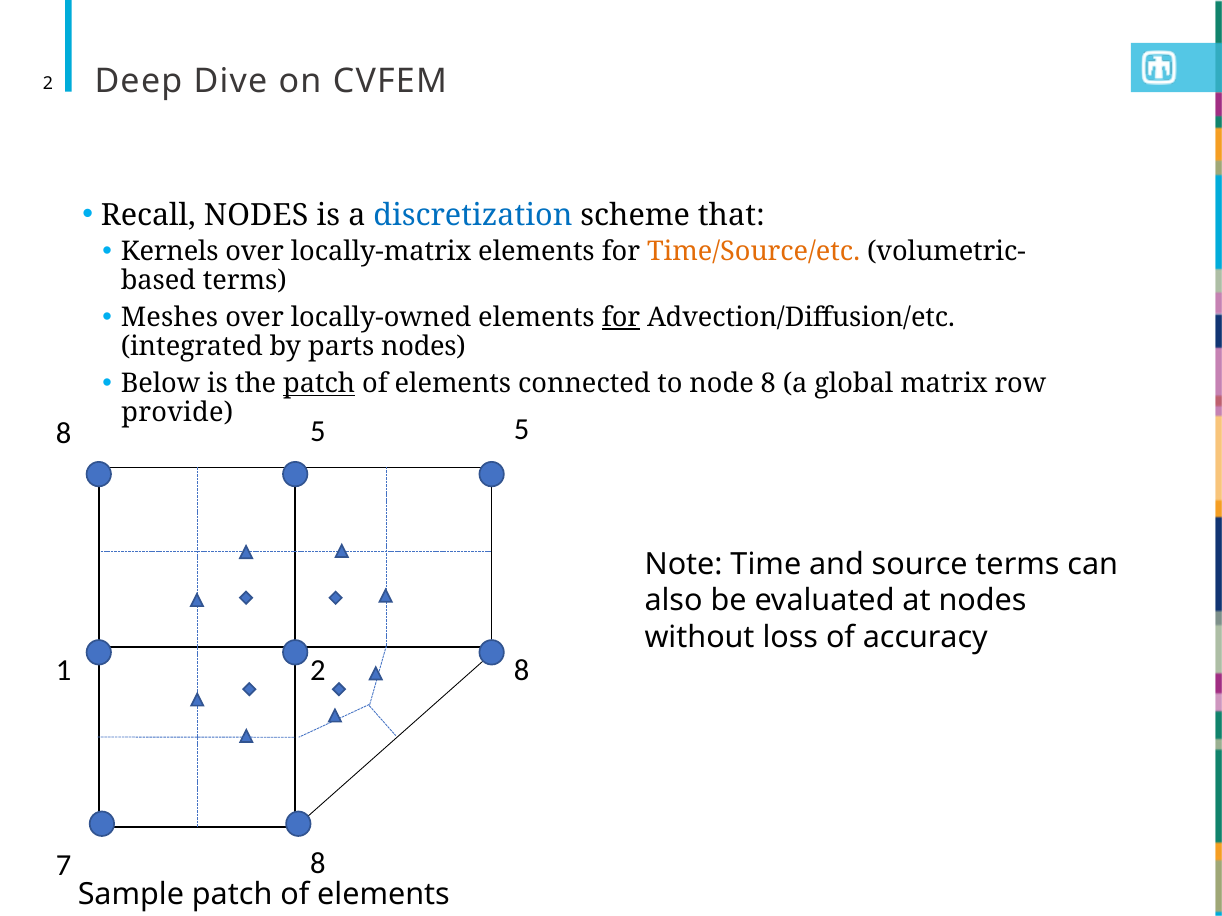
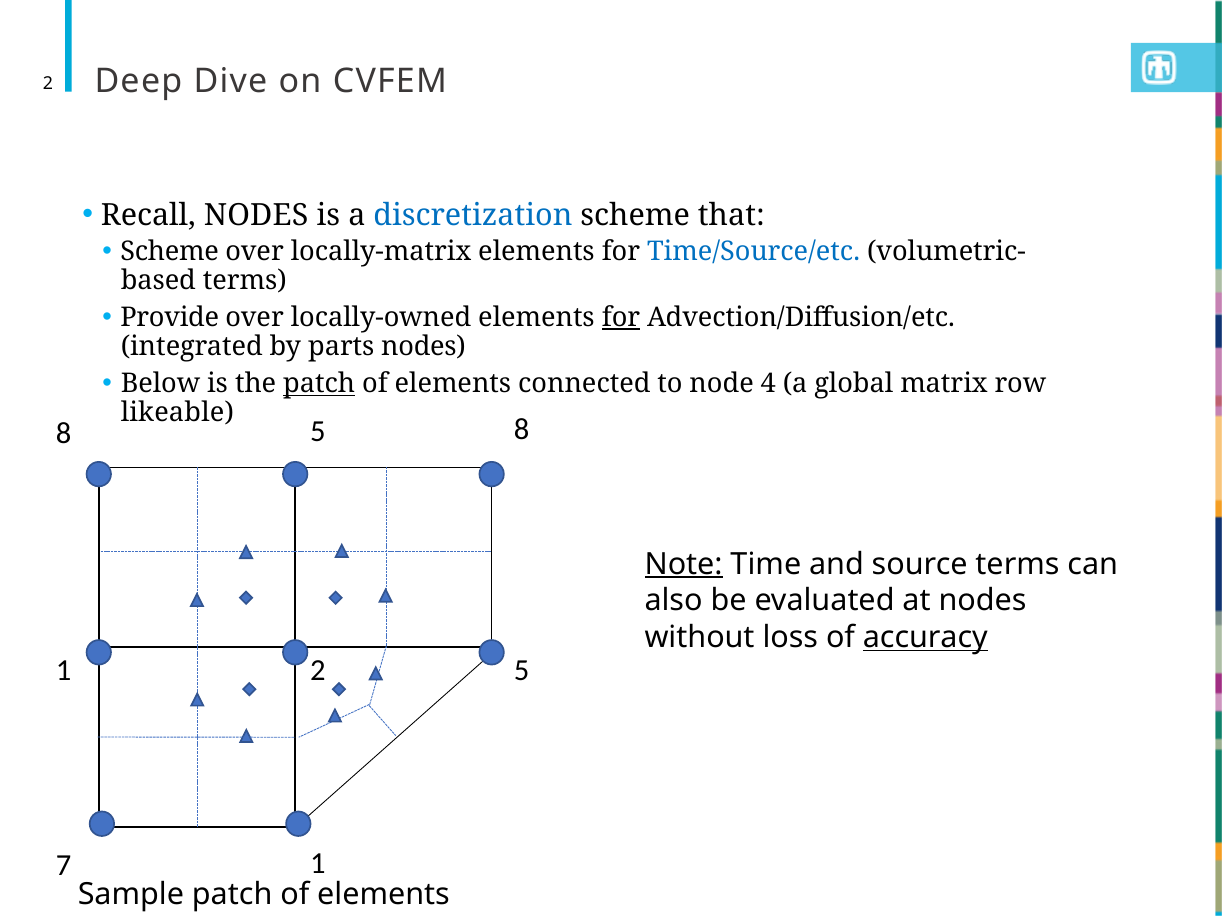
Kernels: Kernels -> Scheme (170, 251)
Time/Source/etc colour: orange -> blue (754, 251)
Meshes: Meshes -> Provide (170, 318)
node 8: 8 -> 4 (768, 384)
provide: provide -> likeable (177, 413)
5 5: 5 -> 8 (522, 430)
Note underline: none -> present (684, 564)
accuracy underline: none -> present (925, 638)
2 8: 8 -> 5 (522, 671)
7 8: 8 -> 1 (318, 864)
